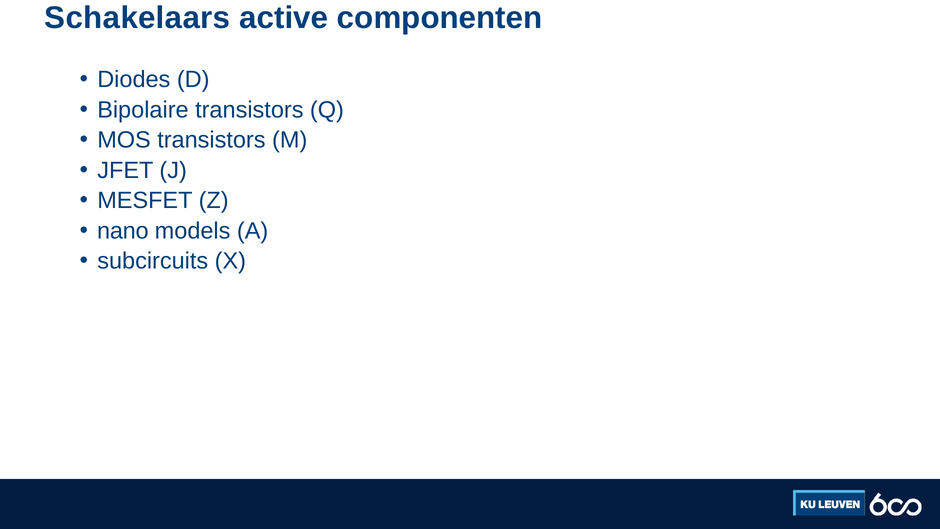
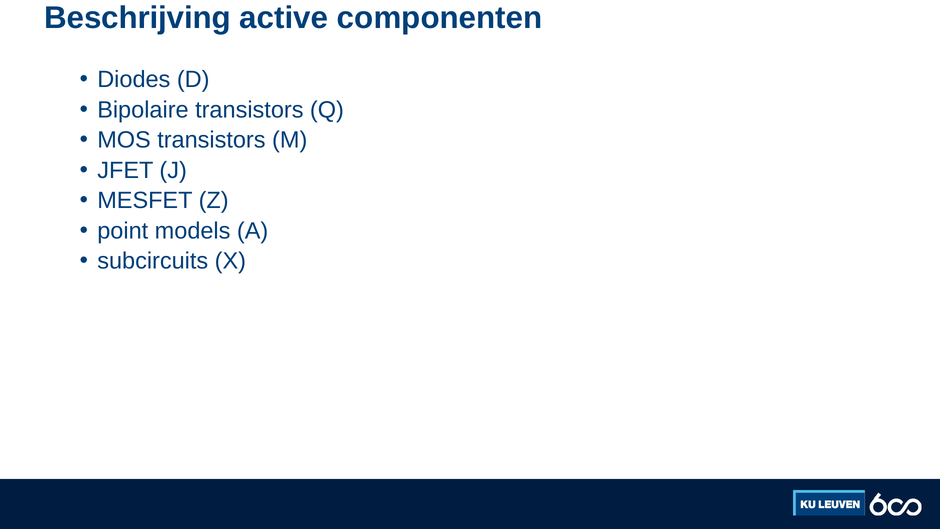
Schakelaars: Schakelaars -> Beschrijving (138, 18)
nano: nano -> point (123, 231)
